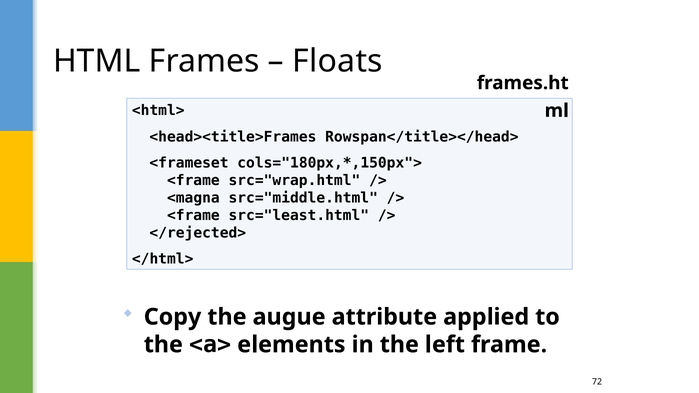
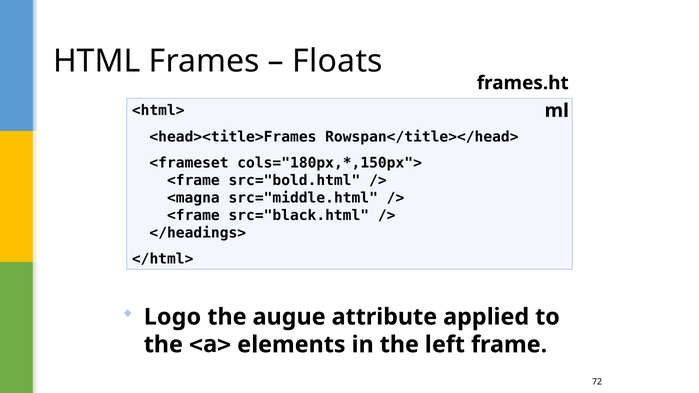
src="wrap.html: src="wrap.html -> src="bold.html (294, 180)
src="least.html: src="least.html -> src="black.html (299, 215)
</rejected>: </rejected> -> </headings> (198, 233)
Copy: Copy -> Logo (172, 317)
